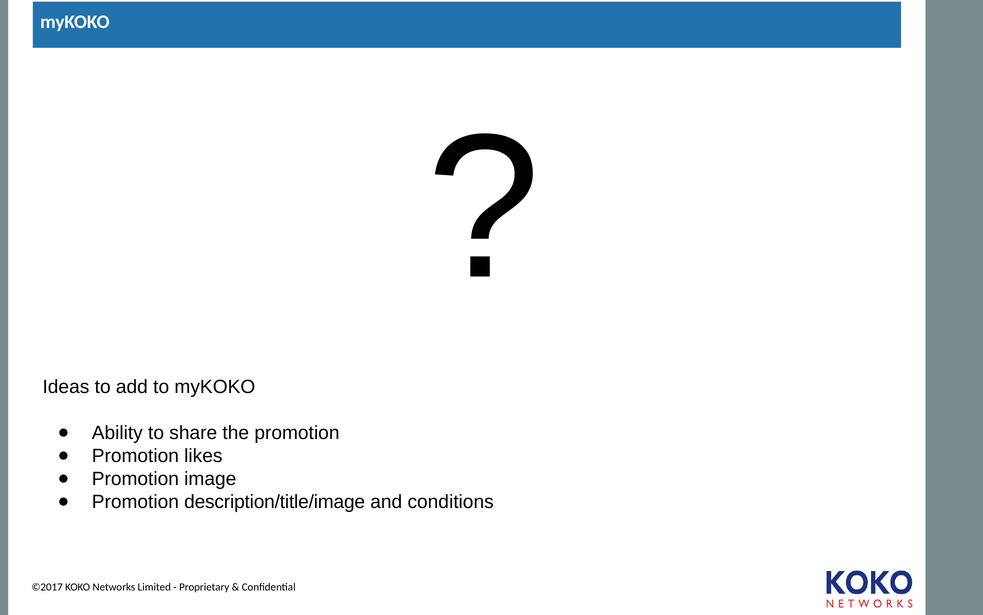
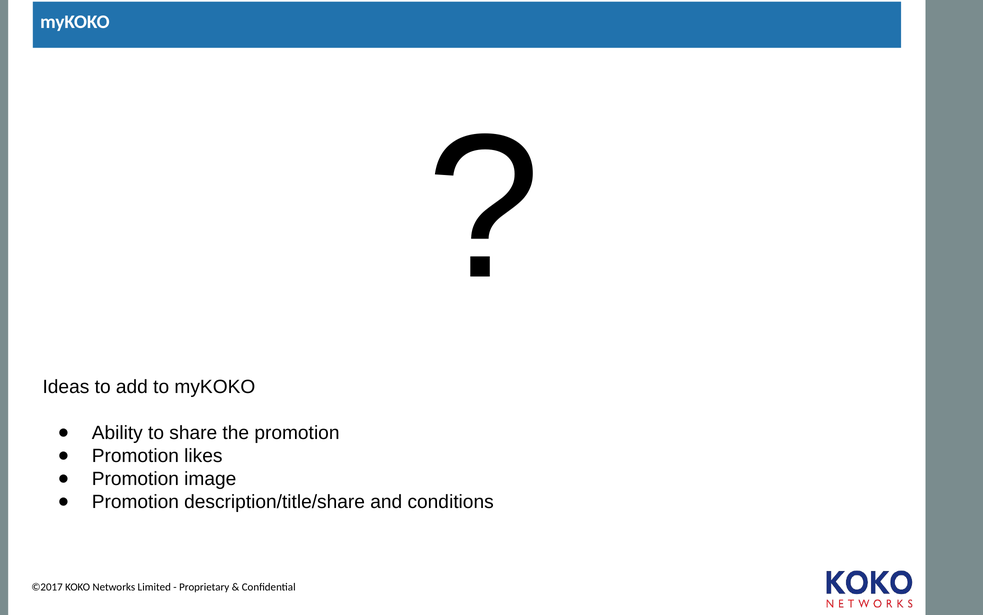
description/title/image: description/title/image -> description/title/share (275, 501)
